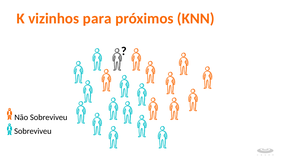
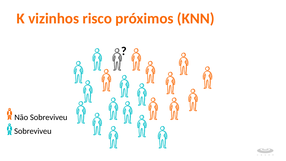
para: para -> risco (97, 18)
